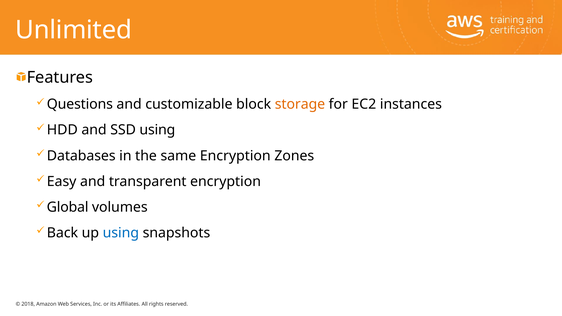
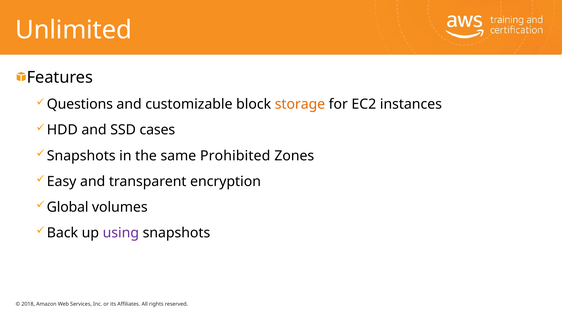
SSD using: using -> cases (157, 130)
Databases: Databases -> Snapshots (81, 156)
same Encryption: Encryption -> Prohibited (235, 156)
using colour: blue -> purple (121, 233)
